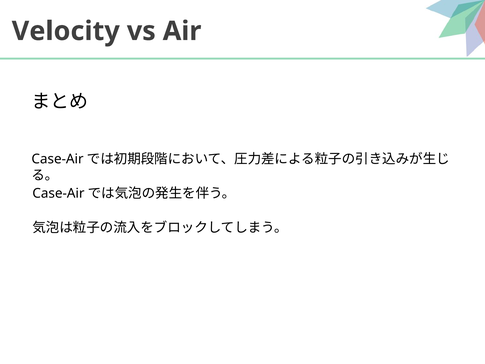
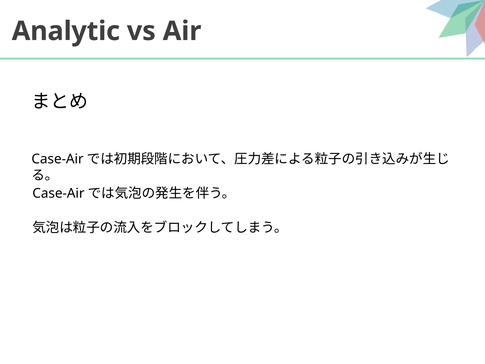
Velocity: Velocity -> Analytic (66, 31)
